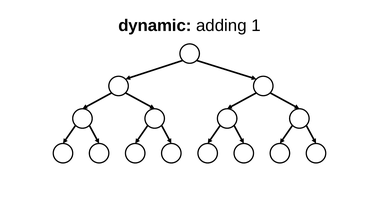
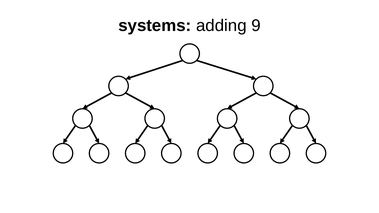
dynamic: dynamic -> systems (155, 26)
adding 1: 1 -> 9 (256, 26)
